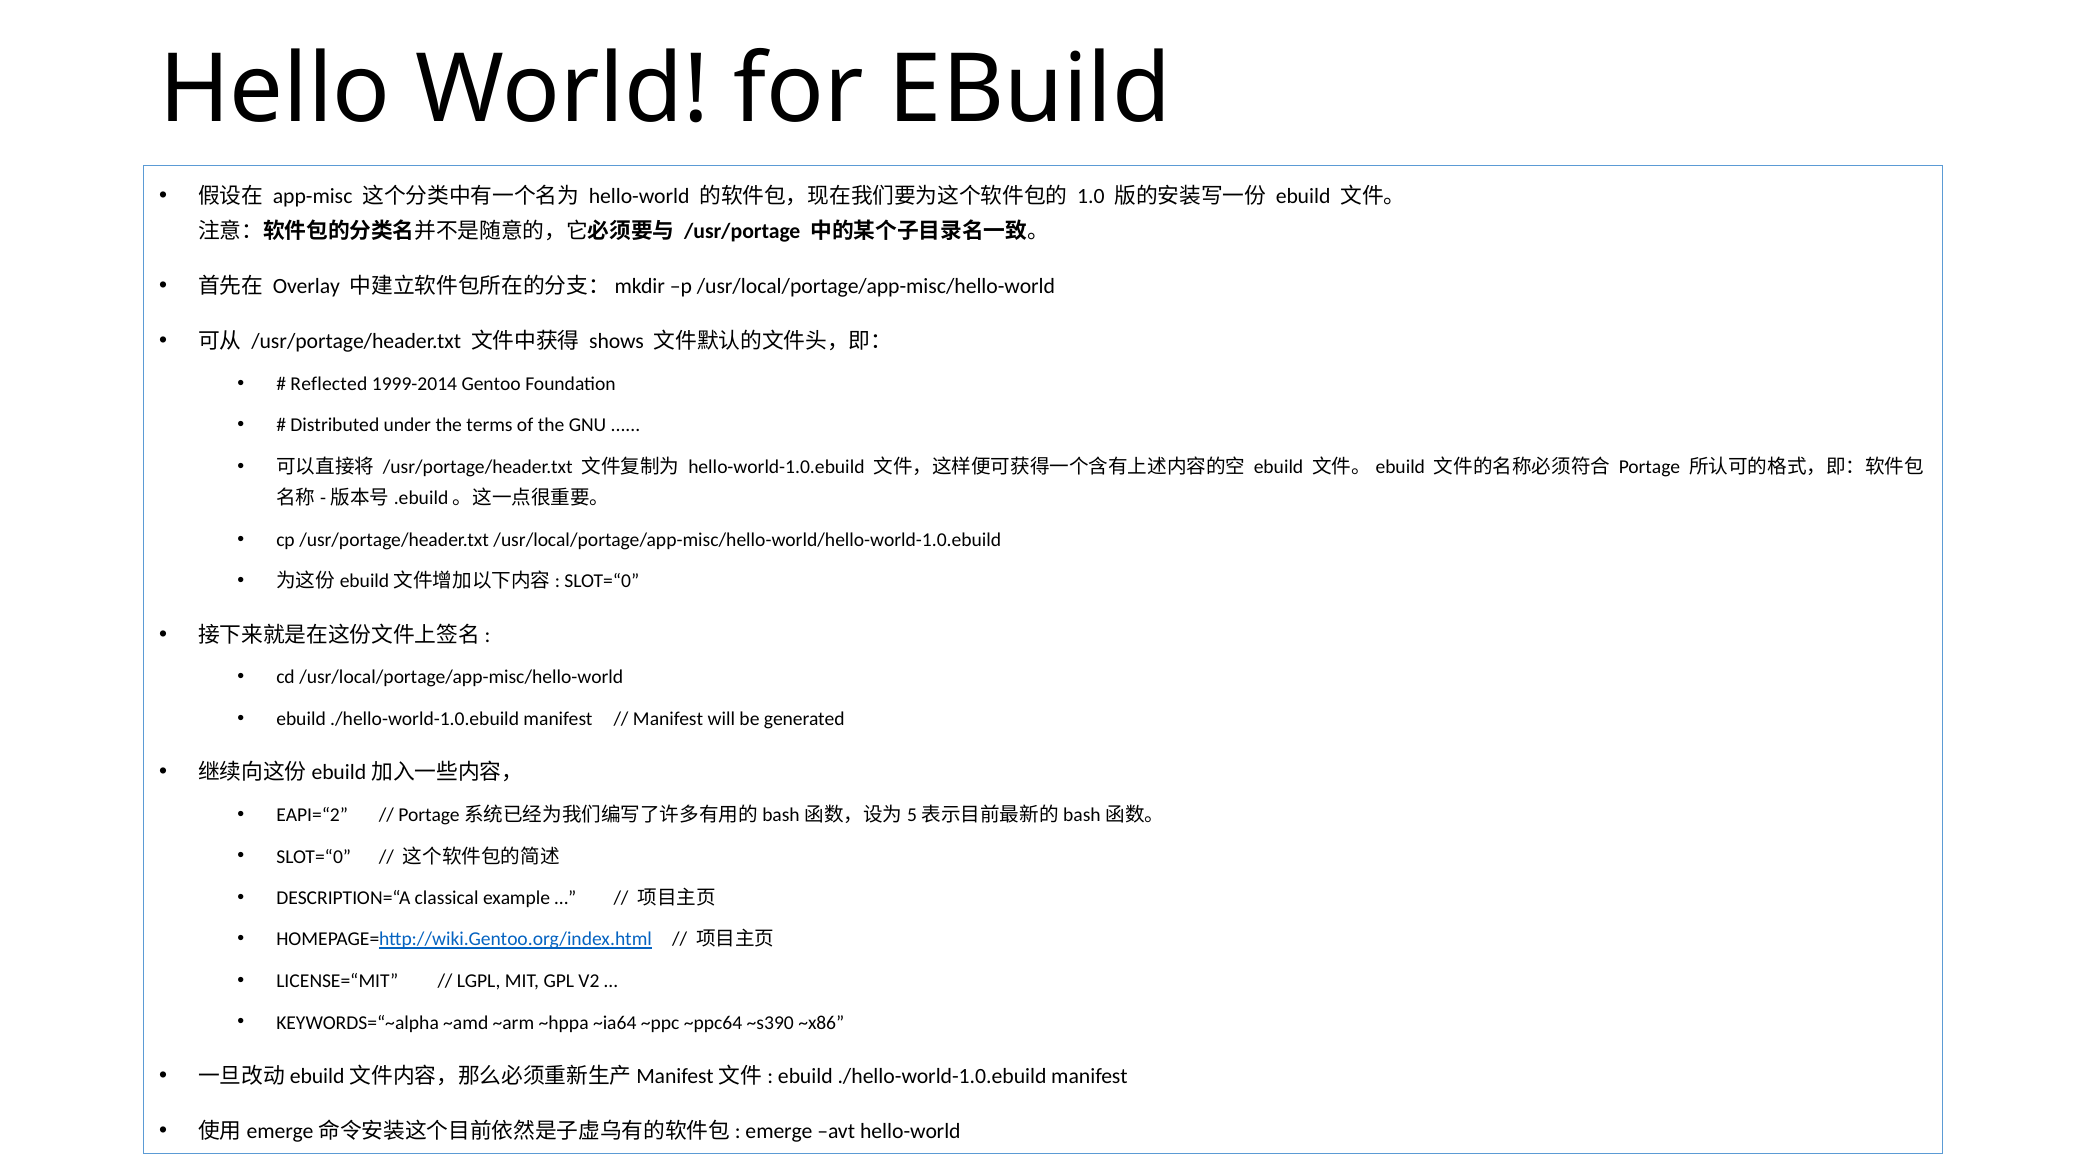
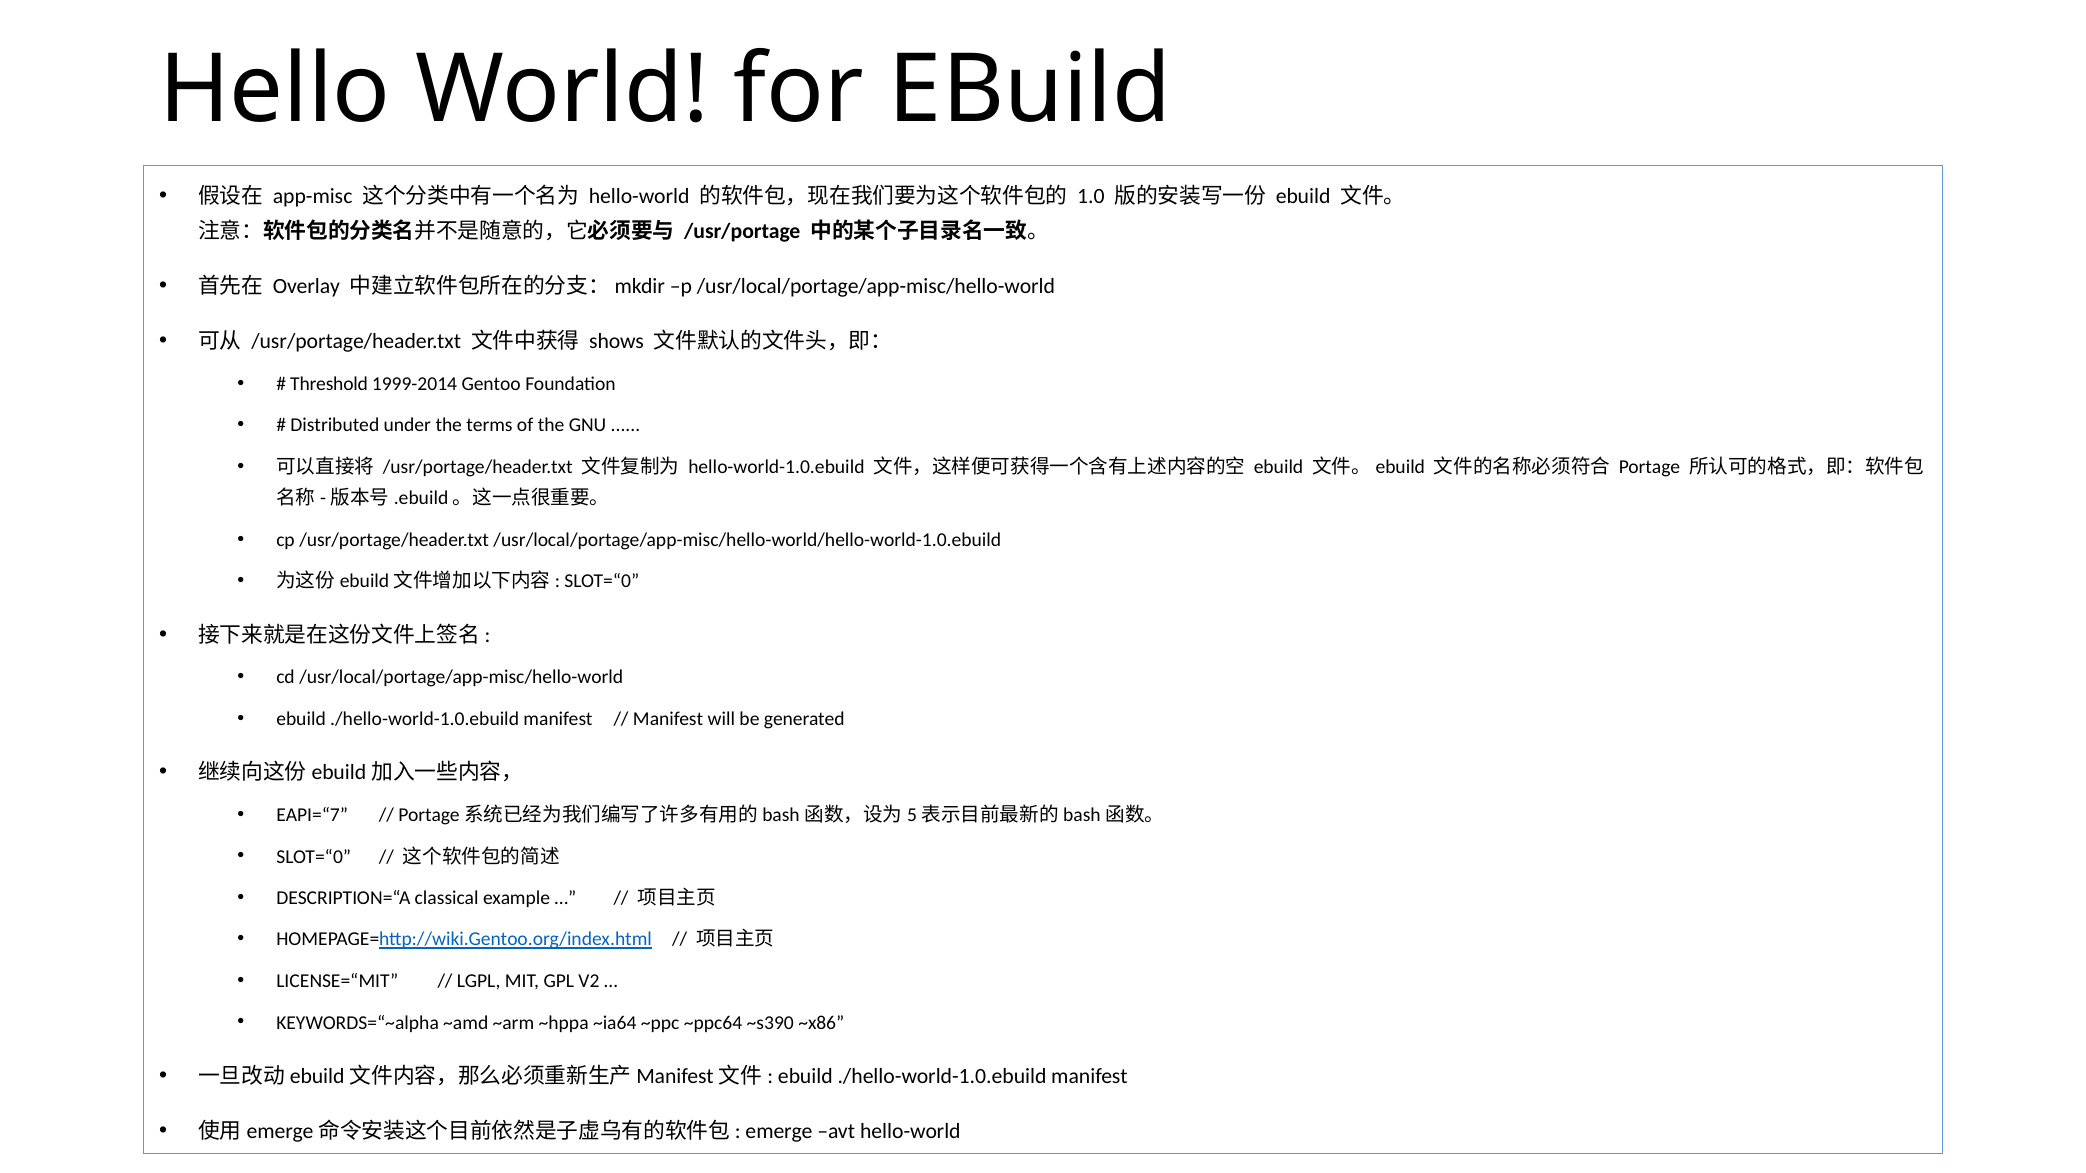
Reflected: Reflected -> Threshold (329, 384)
EAPI=“2: EAPI=“2 -> EAPI=“7 (312, 815)
